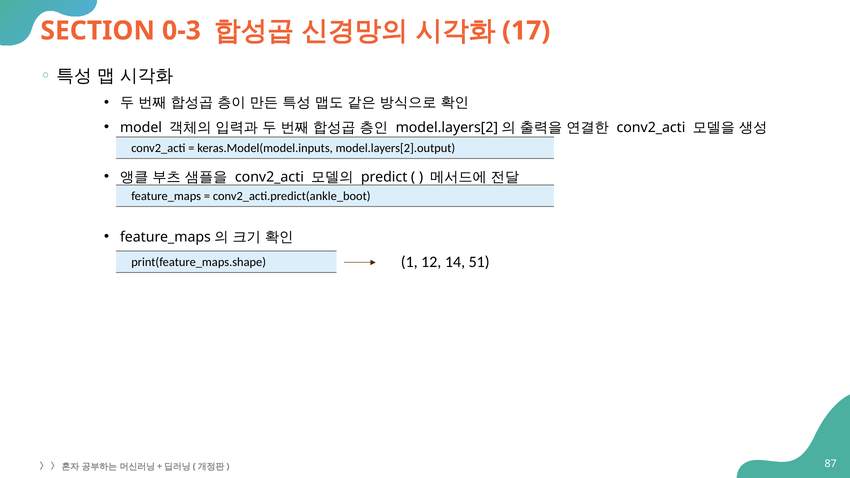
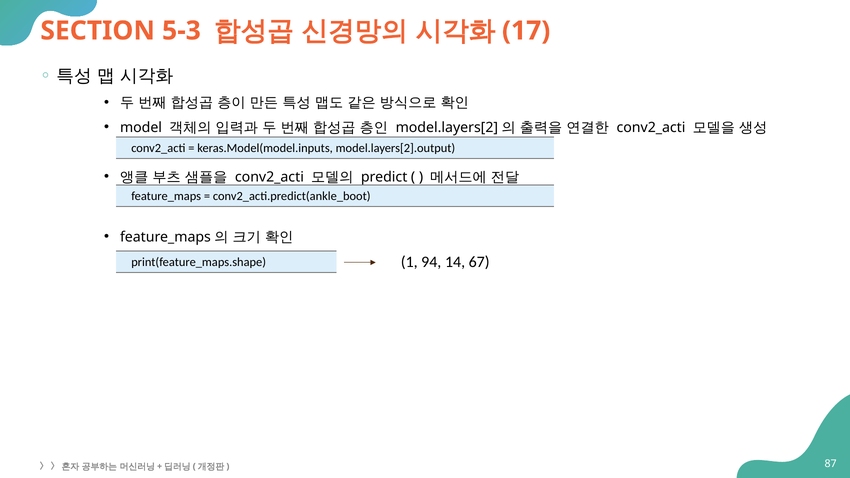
0-3: 0-3 -> 5-3 (181, 31)
12: 12 -> 94 (431, 262)
51: 51 -> 67 (479, 262)
